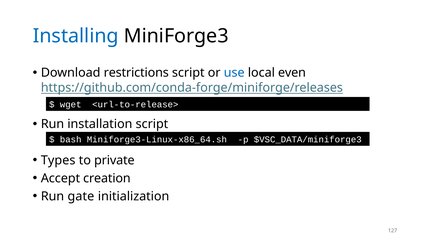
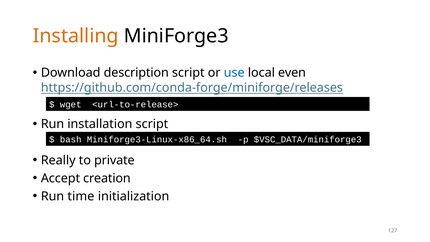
Installing colour: blue -> orange (76, 36)
restrictions: restrictions -> description (136, 73)
Types: Types -> Really (58, 160)
gate: gate -> time (81, 196)
